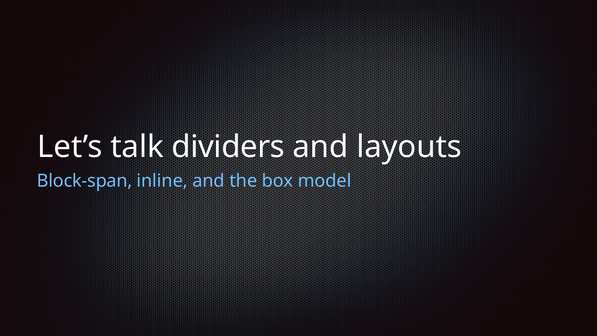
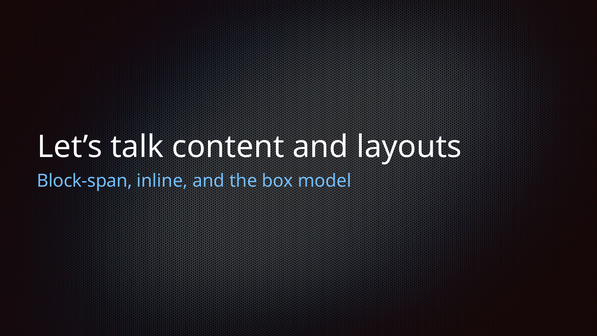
dividers: dividers -> content (228, 147)
